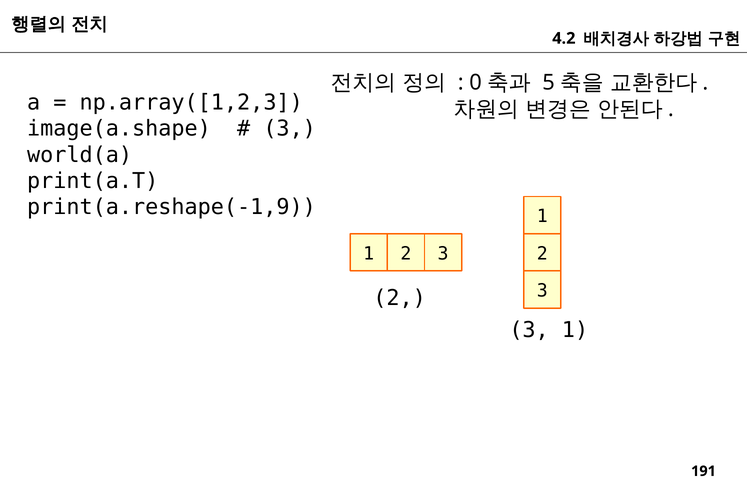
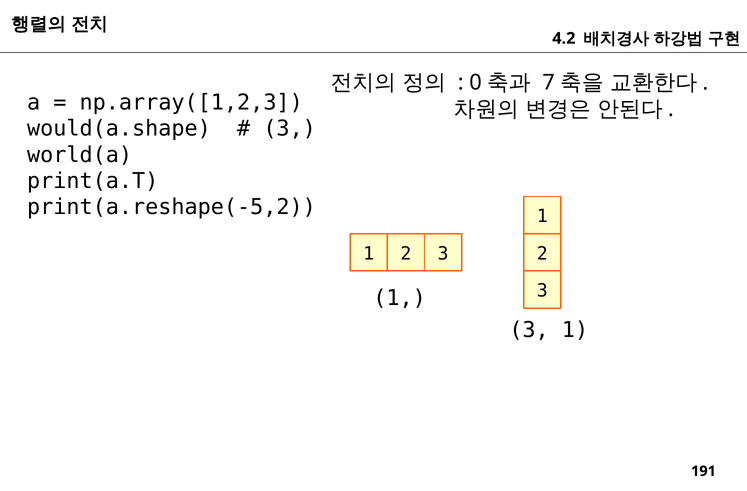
5: 5 -> 7 (549, 83)
image(a.shape: image(a.shape -> would(a.shape (119, 129)
print(a.reshape(-1,9: print(a.reshape(-1,9 -> print(a.reshape(-5,2 (171, 207)
2: 2 -> 1 (400, 298)
